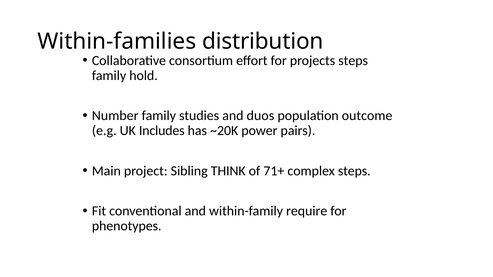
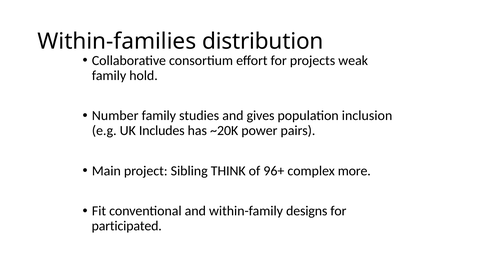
projects steps: steps -> weak (353, 61)
duos: duos -> gives (261, 116)
outcome: outcome -> inclusion (367, 116)
71+: 71+ -> 96+ (274, 171)
complex steps: steps -> more (354, 171)
require: require -> designs (307, 211)
phenotypes: phenotypes -> participated (127, 226)
